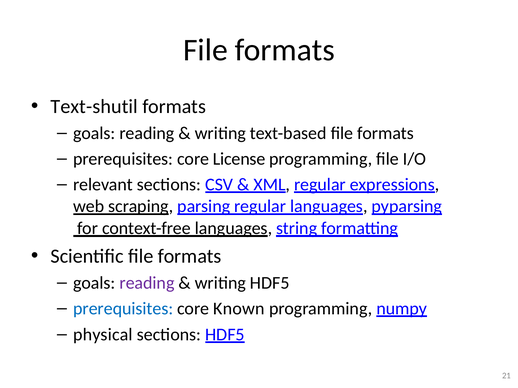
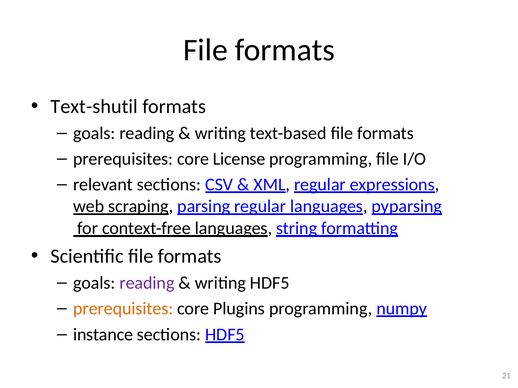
prerequisites colour: blue -> orange (123, 309)
Known: Known -> Plugins (239, 309)
physical: physical -> instance (103, 335)
